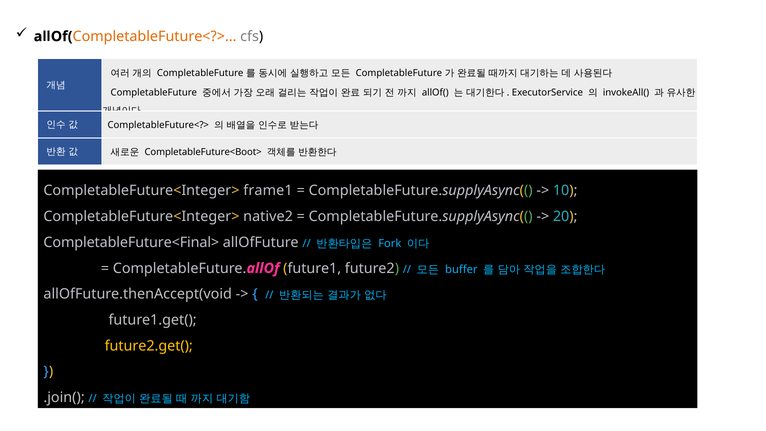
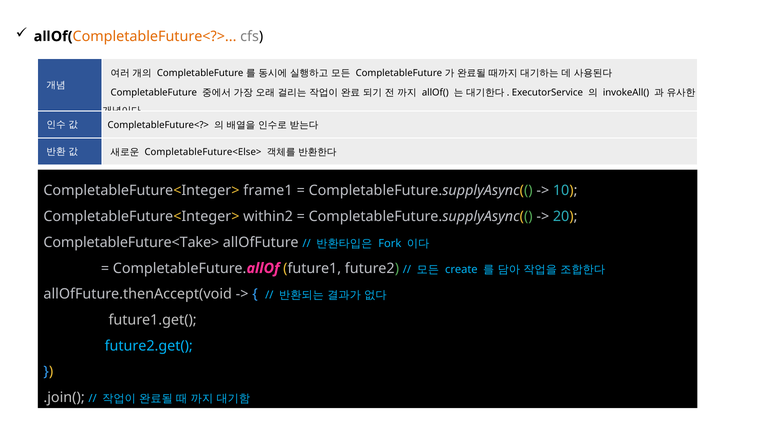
CompletableFuture<Boot>: CompletableFuture<Boot> -> CompletableFuture<Else> (203, 152)
native2: native2 -> within2 (268, 217)
CompletableFuture<Final>: CompletableFuture<Final> -> CompletableFuture<Take> (131, 242)
buffer: buffer -> create (461, 269)
future2.get( colour: yellow -> light blue (149, 346)
